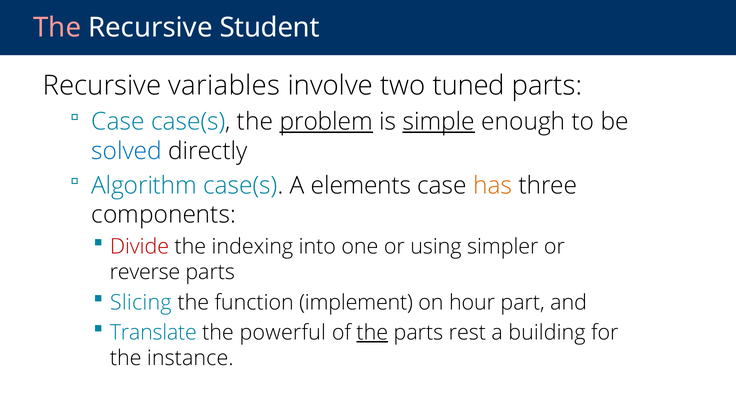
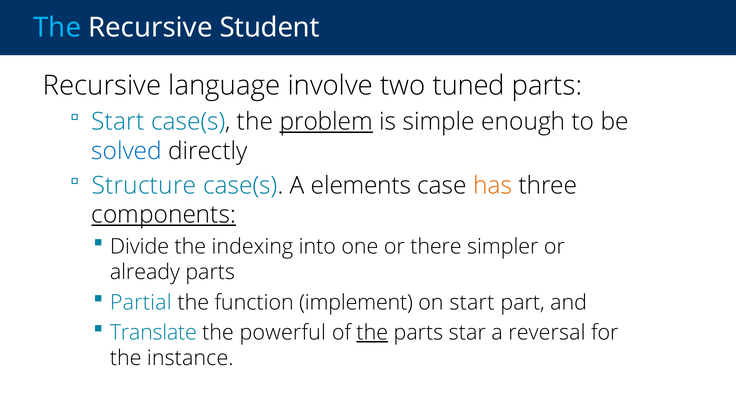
The colour: pink -> light blue (57, 27)
variables: variables -> language (224, 86)
Case: Case -> Start (118, 122)
simple underline: present -> none (439, 122)
Algorithm: Algorithm -> Structure (144, 185)
components underline: none -> present (164, 215)
Divide colour: red -> black (139, 247)
using: using -> there (436, 247)
reverse: reverse -> already (145, 272)
Slicing: Slicing -> Partial (141, 302)
on hour: hour -> start (472, 302)
rest: rest -> star (467, 333)
building: building -> reversal (547, 333)
